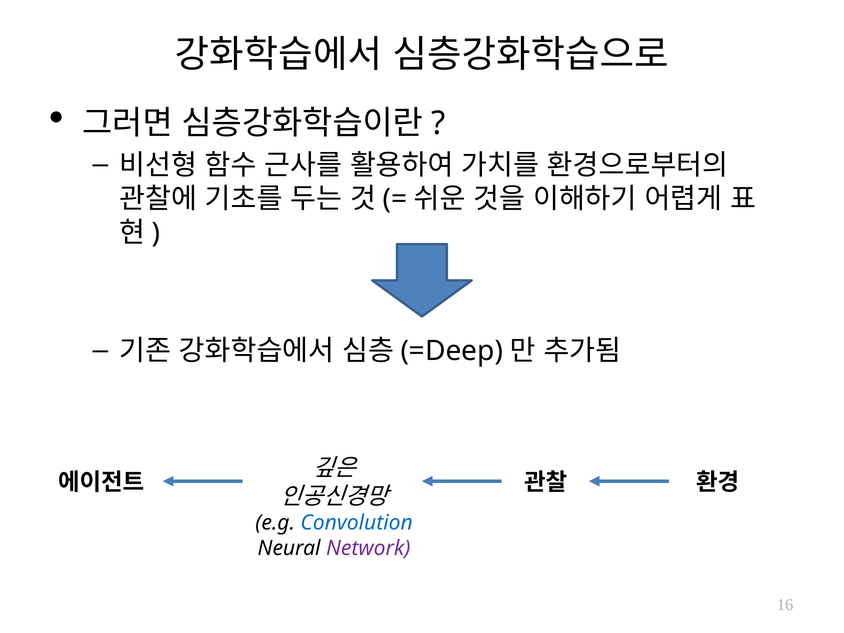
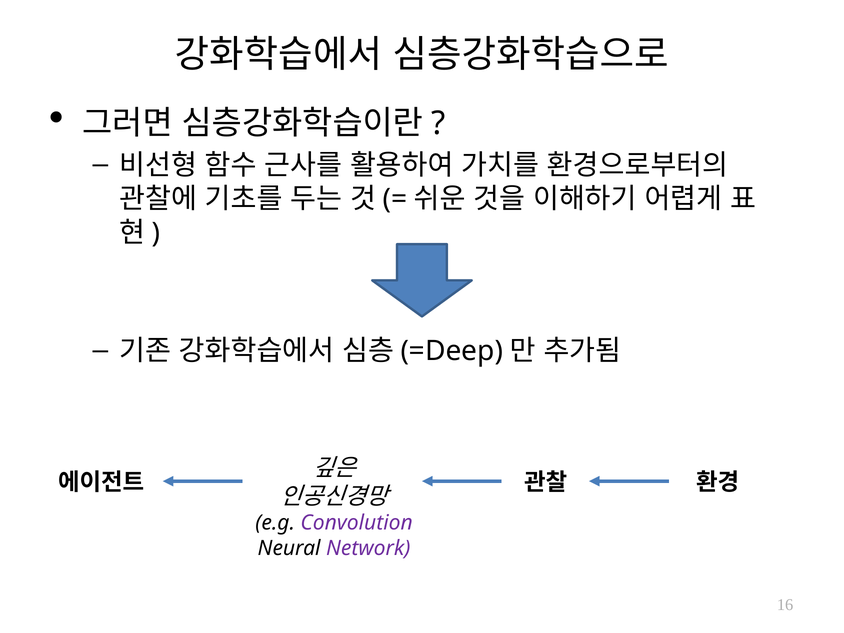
Convolution colour: blue -> purple (357, 523)
